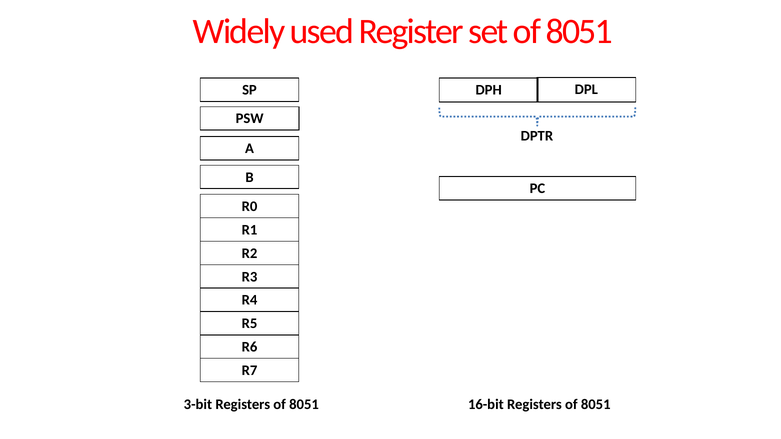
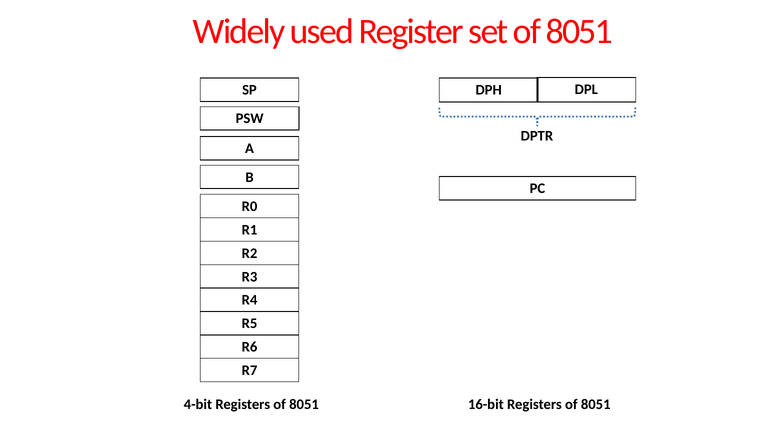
3-bit: 3-bit -> 4-bit (198, 404)
